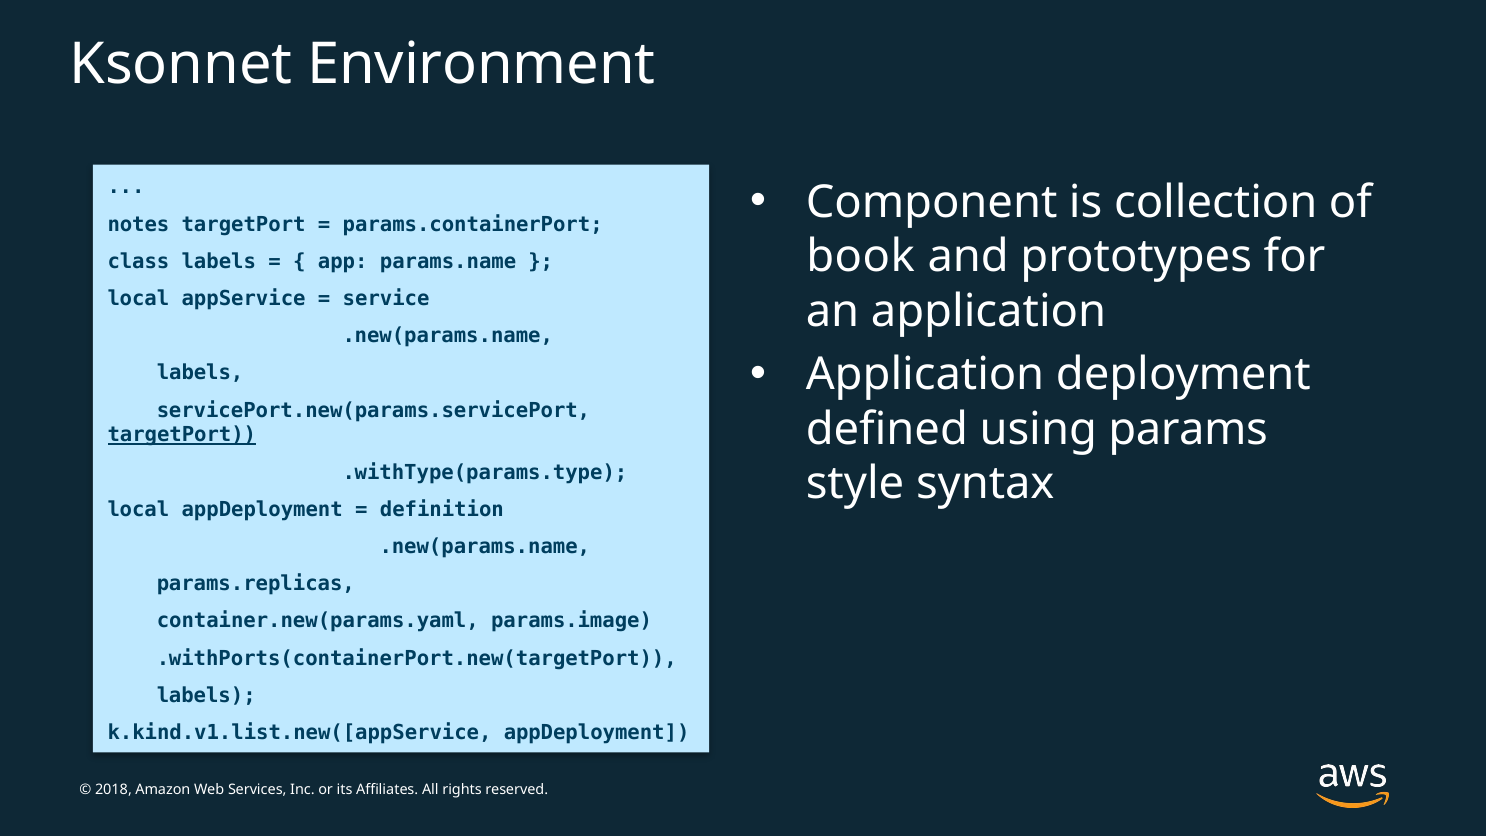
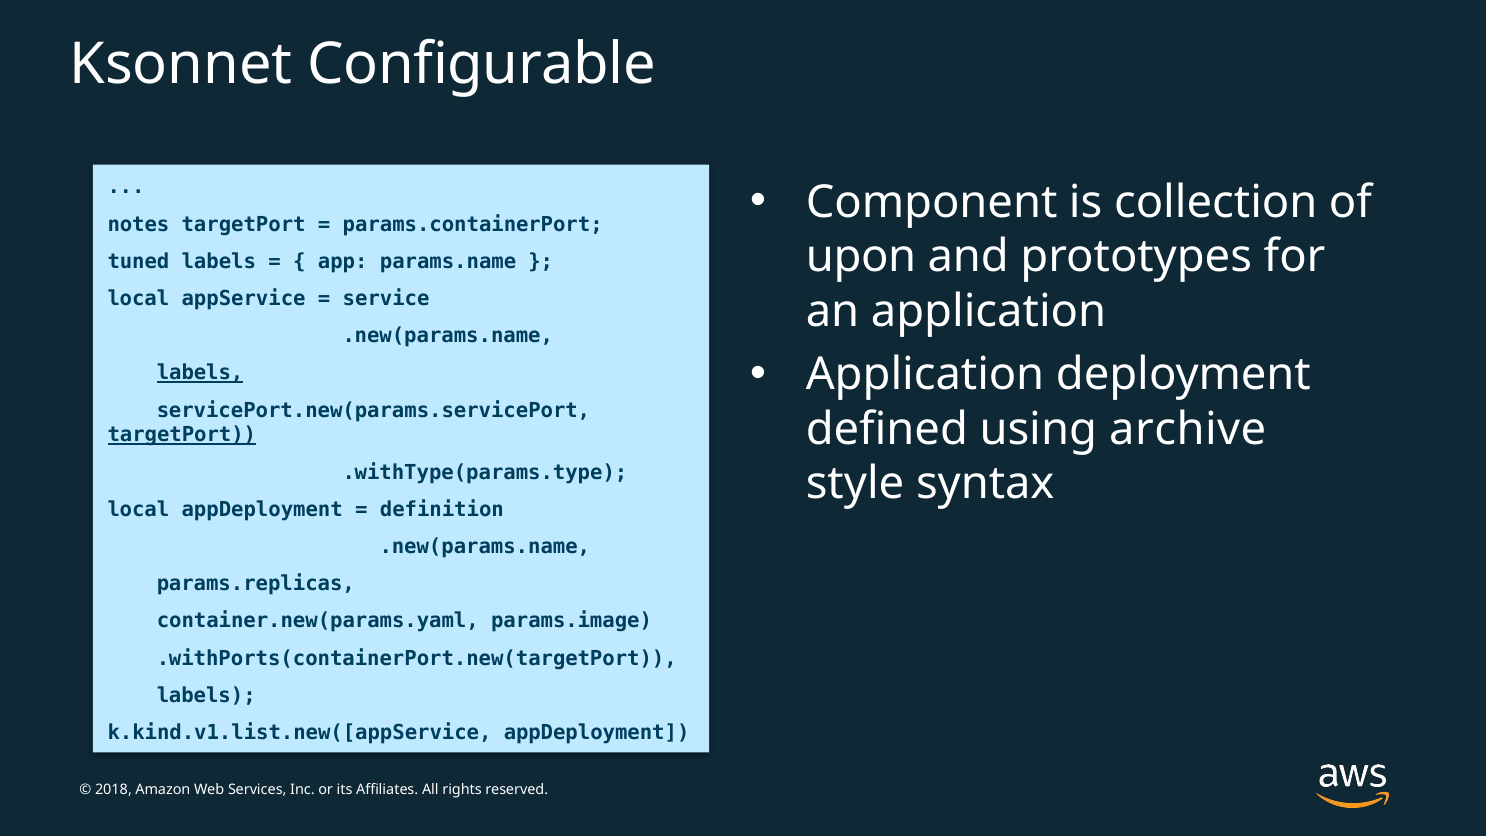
Environment: Environment -> Configurable (482, 65)
book: book -> upon (861, 257)
class: class -> tuned (138, 261)
labels underline: none -> present (200, 373)
params: params -> archive (1188, 429)
